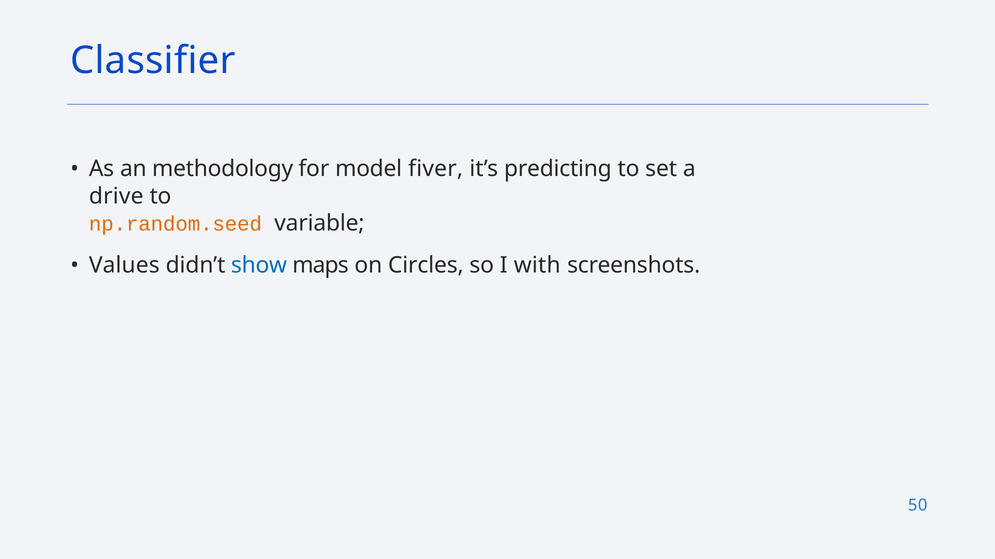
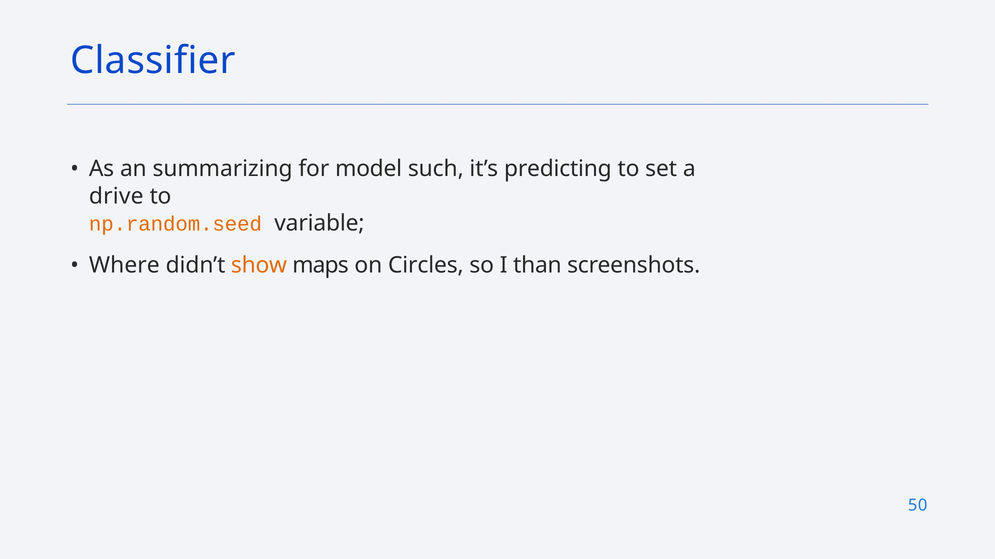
methodology: methodology -> summarizing (223, 169)
fiver: fiver -> such (436, 169)
Values: Values -> Where (124, 266)
show colour: blue -> orange (259, 266)
with: with -> than (537, 266)
